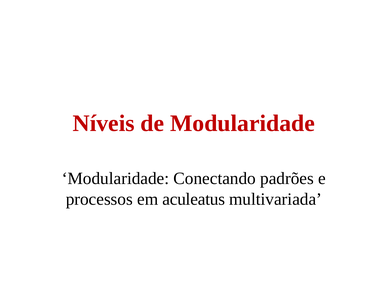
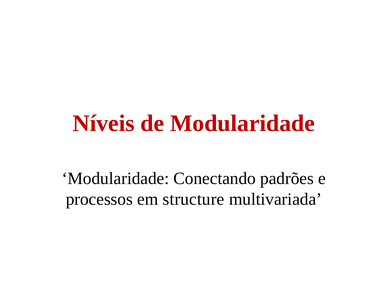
aculeatus: aculeatus -> structure (194, 199)
